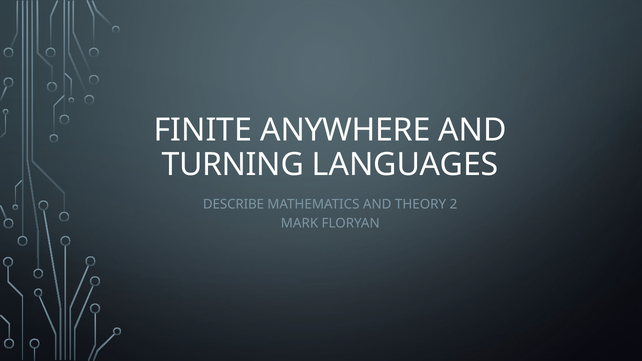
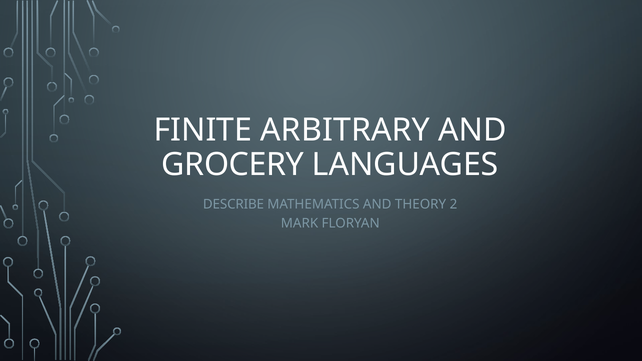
ANYWHERE: ANYWHERE -> ARBITRARY (345, 130)
TURNING: TURNING -> GROCERY (233, 165)
